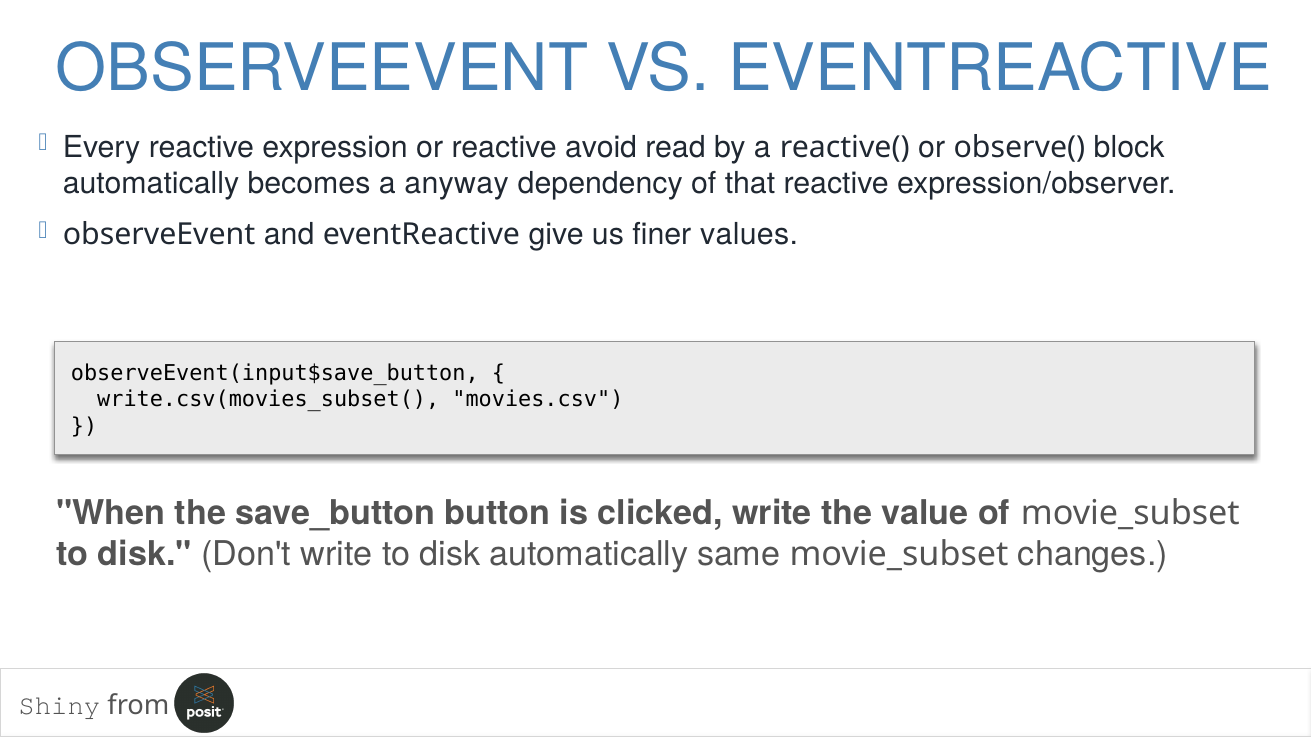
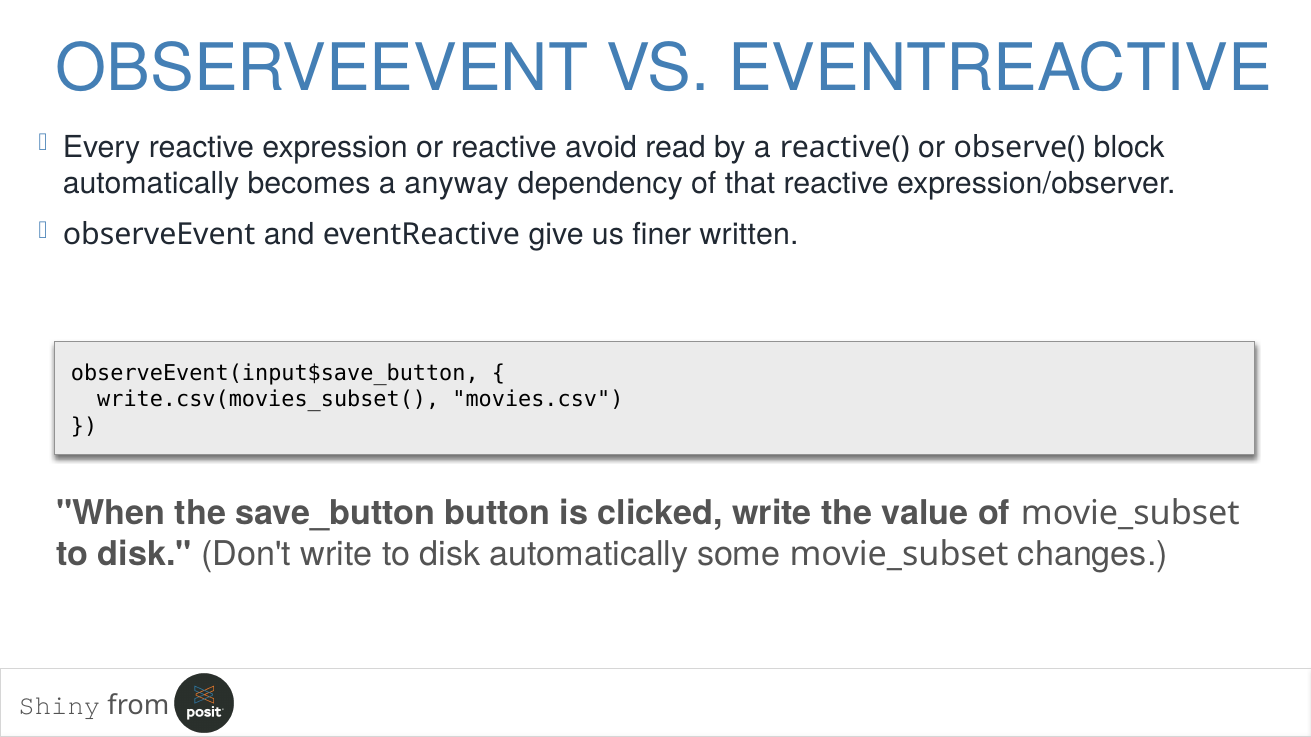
values: values -> written (749, 235)
same: same -> some (739, 555)
